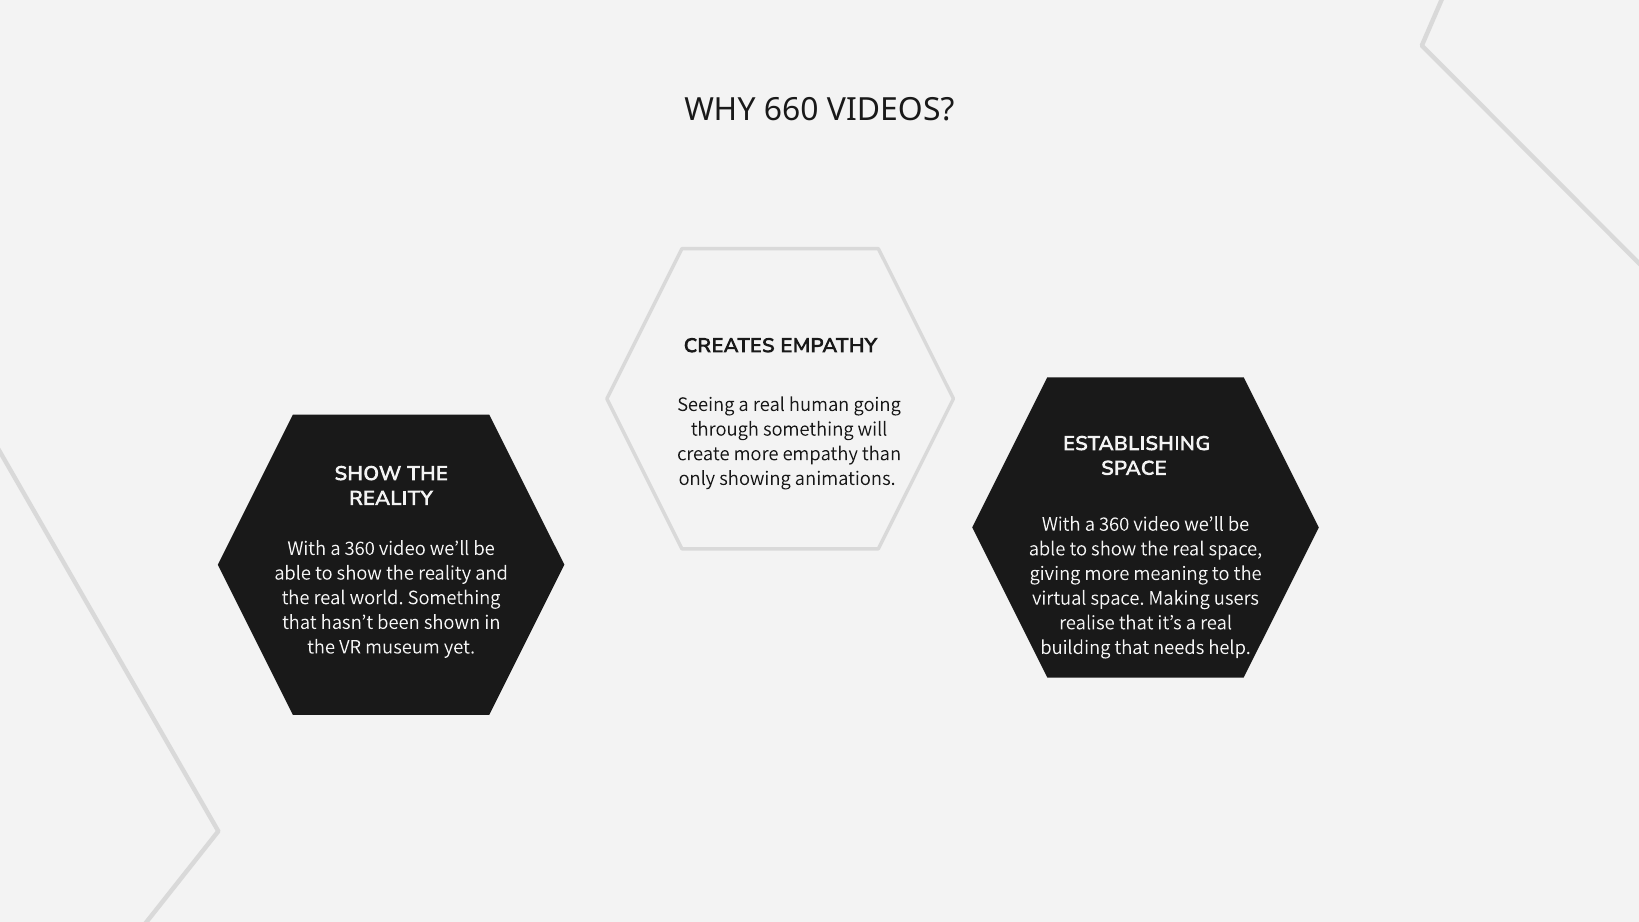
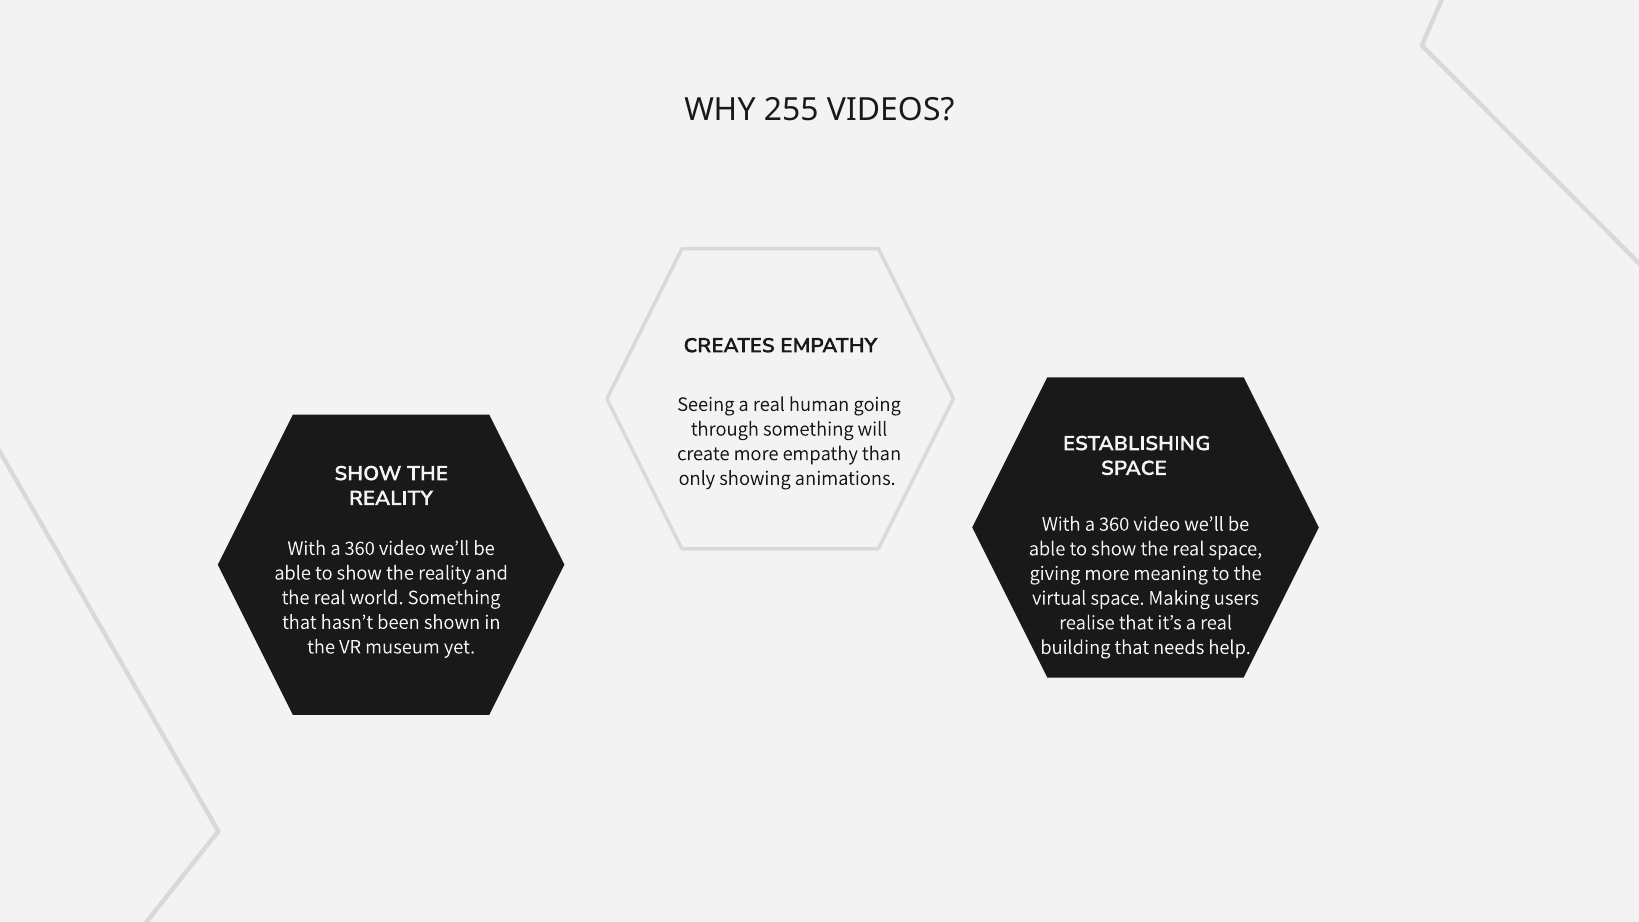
660: 660 -> 255 (791, 110)
